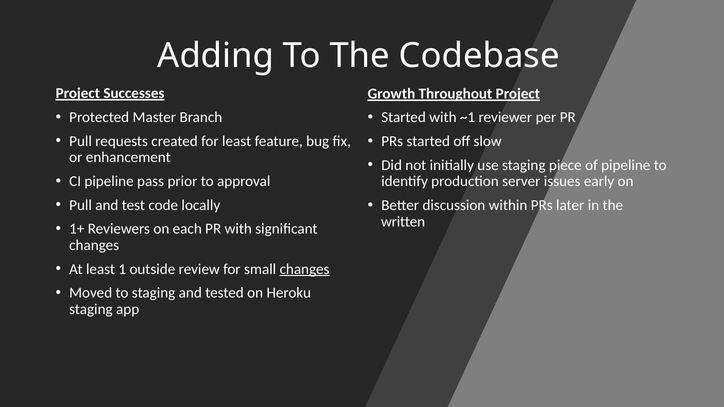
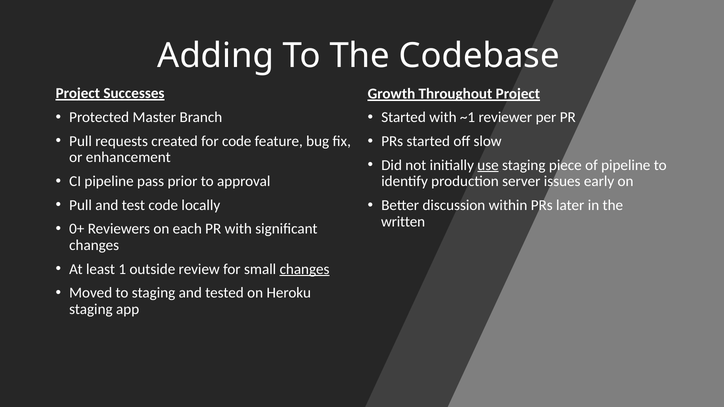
for least: least -> code (237, 141)
use underline: none -> present (488, 165)
1+: 1+ -> 0+ (77, 229)
